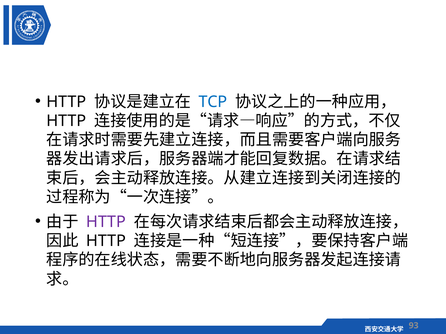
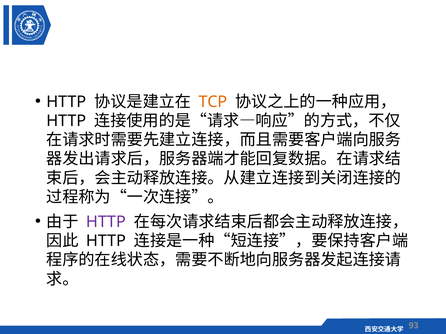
TCP colour: blue -> orange (213, 102)
